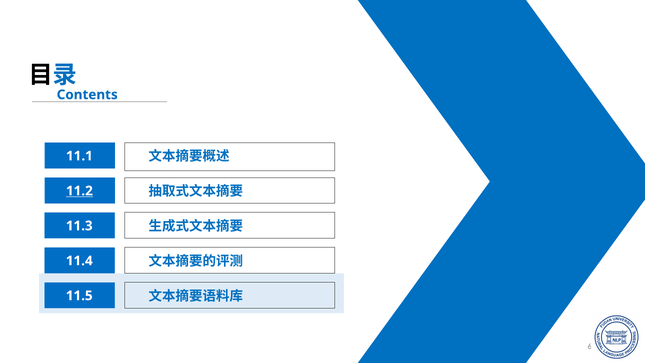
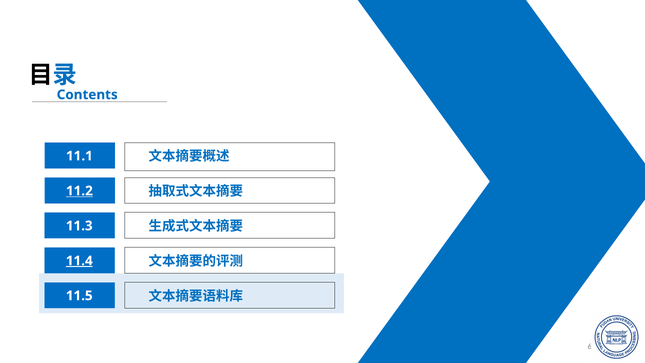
11.4 underline: none -> present (79, 261)
